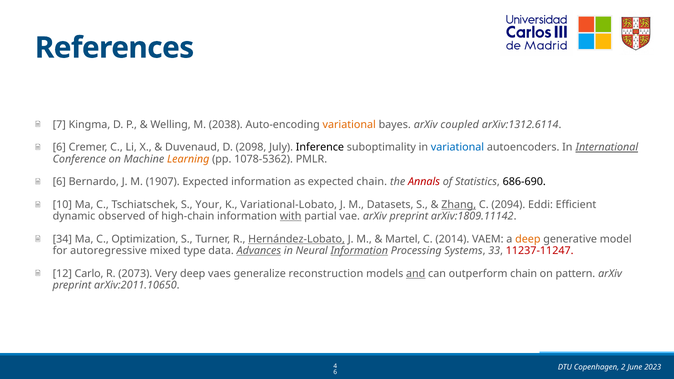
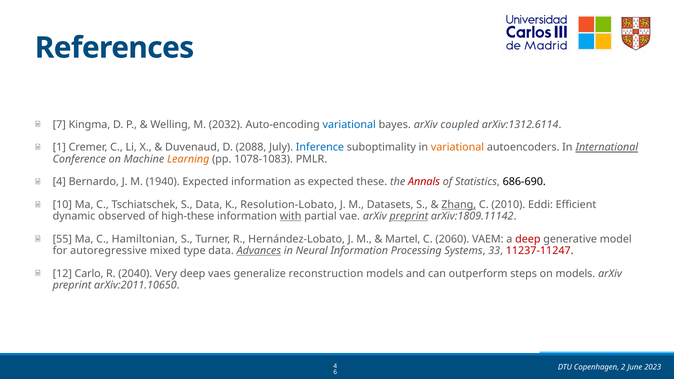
2038: 2038 -> 2032 (226, 125)
variational colour: orange -> blue (349, 125)
6: 6 -> 1 (59, 147)
2098: 2098 -> 2088 (251, 147)
Inference colour: black -> blue (320, 147)
variational colour: blue -> orange (457, 147)
1078-5362: 1078-5362 -> 1078-1083 (264, 159)
6: 6 -> 4 (59, 182)
1907: 1907 -> 1940 (163, 182)
expected chain: chain -> these (372, 182)
S Your: Your -> Data (209, 205)
Variational-Lobato: Variational-Lobato -> Resolution-Lobato (289, 205)
2094: 2094 -> 2010 (508, 205)
high-chain: high-chain -> high-these (188, 216)
preprint underline: none -> present (409, 216)
34: 34 -> 55 (62, 239)
Optimization: Optimization -> Hamiltonian (145, 239)
Hernández-Lobato underline: present -> none (297, 239)
2014: 2014 -> 2060 (452, 239)
deep colour: orange -> red (528, 239)
Information underline: present -> none (359, 251)
2073: 2073 -> 2040 (135, 274)
and underline: present -> none (416, 274)
outperform chain: chain -> steps (524, 274)
on pattern: pattern -> models (575, 274)
